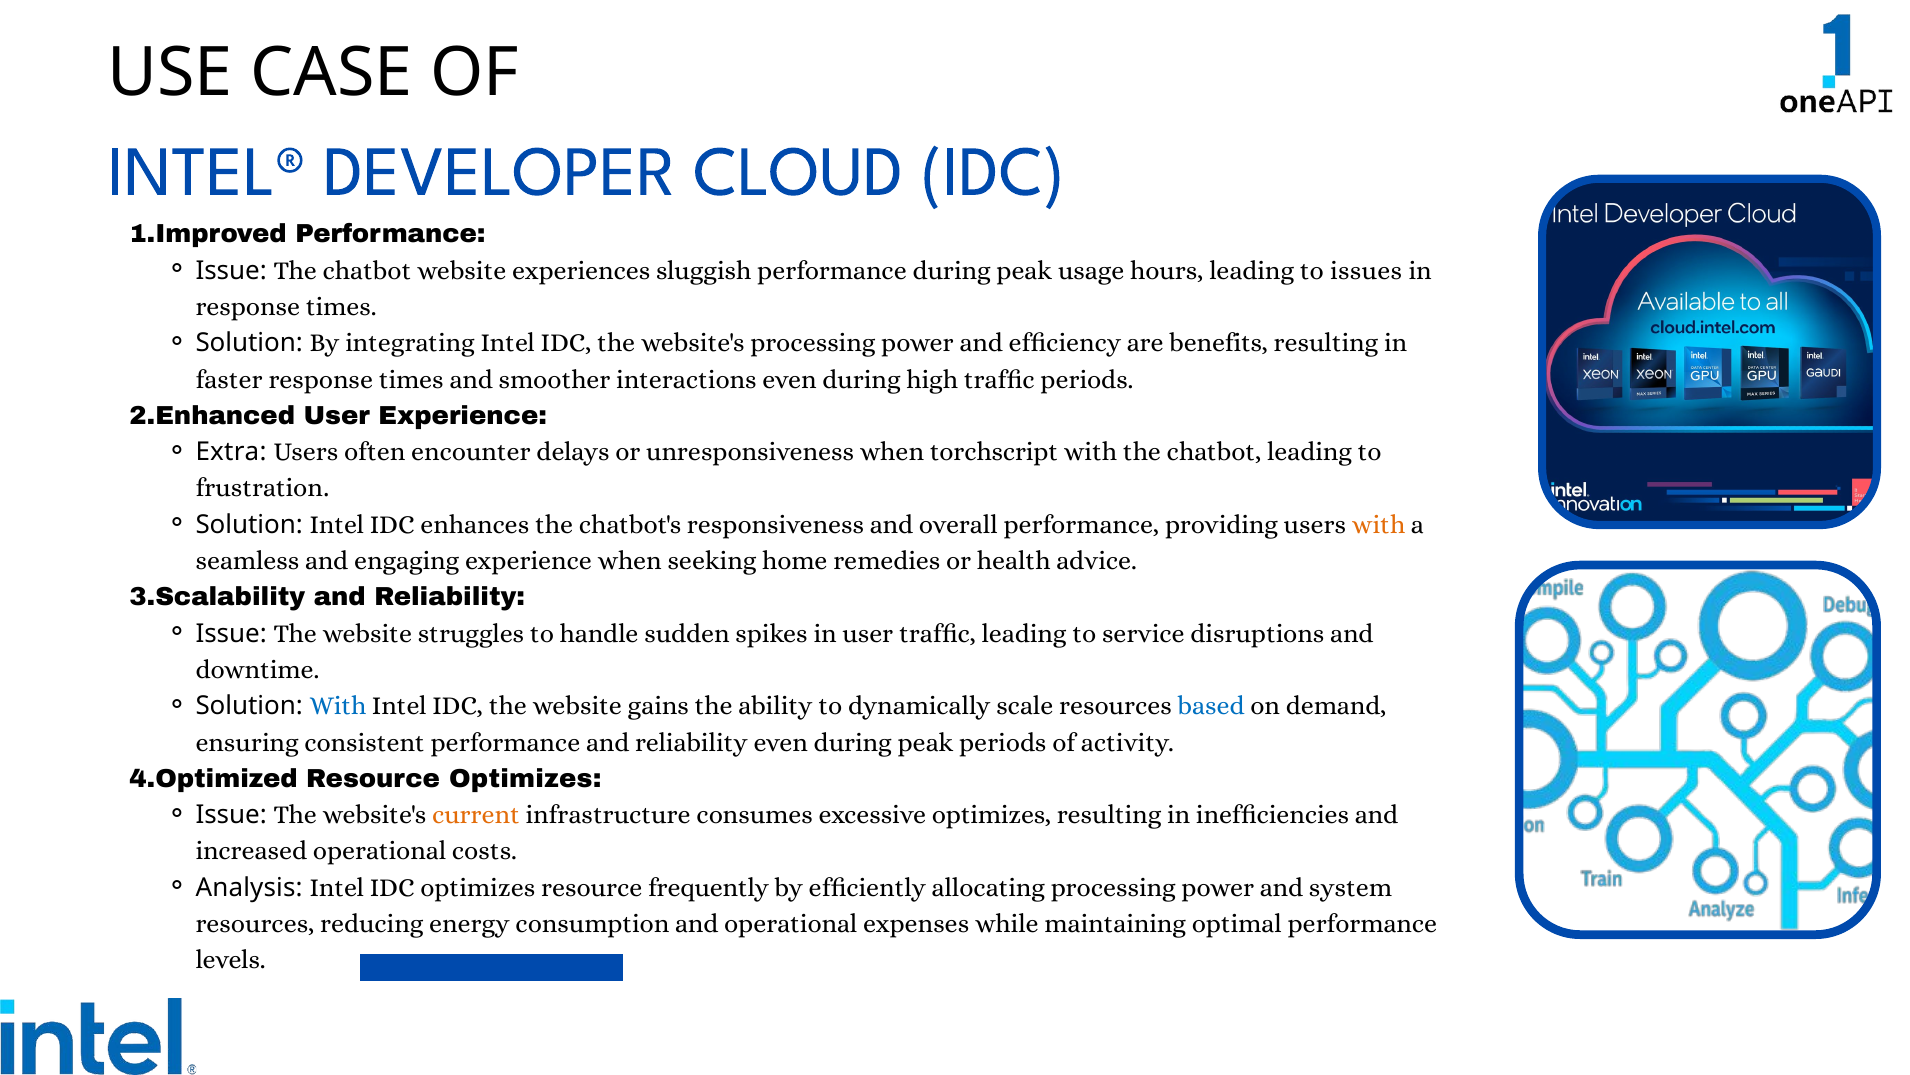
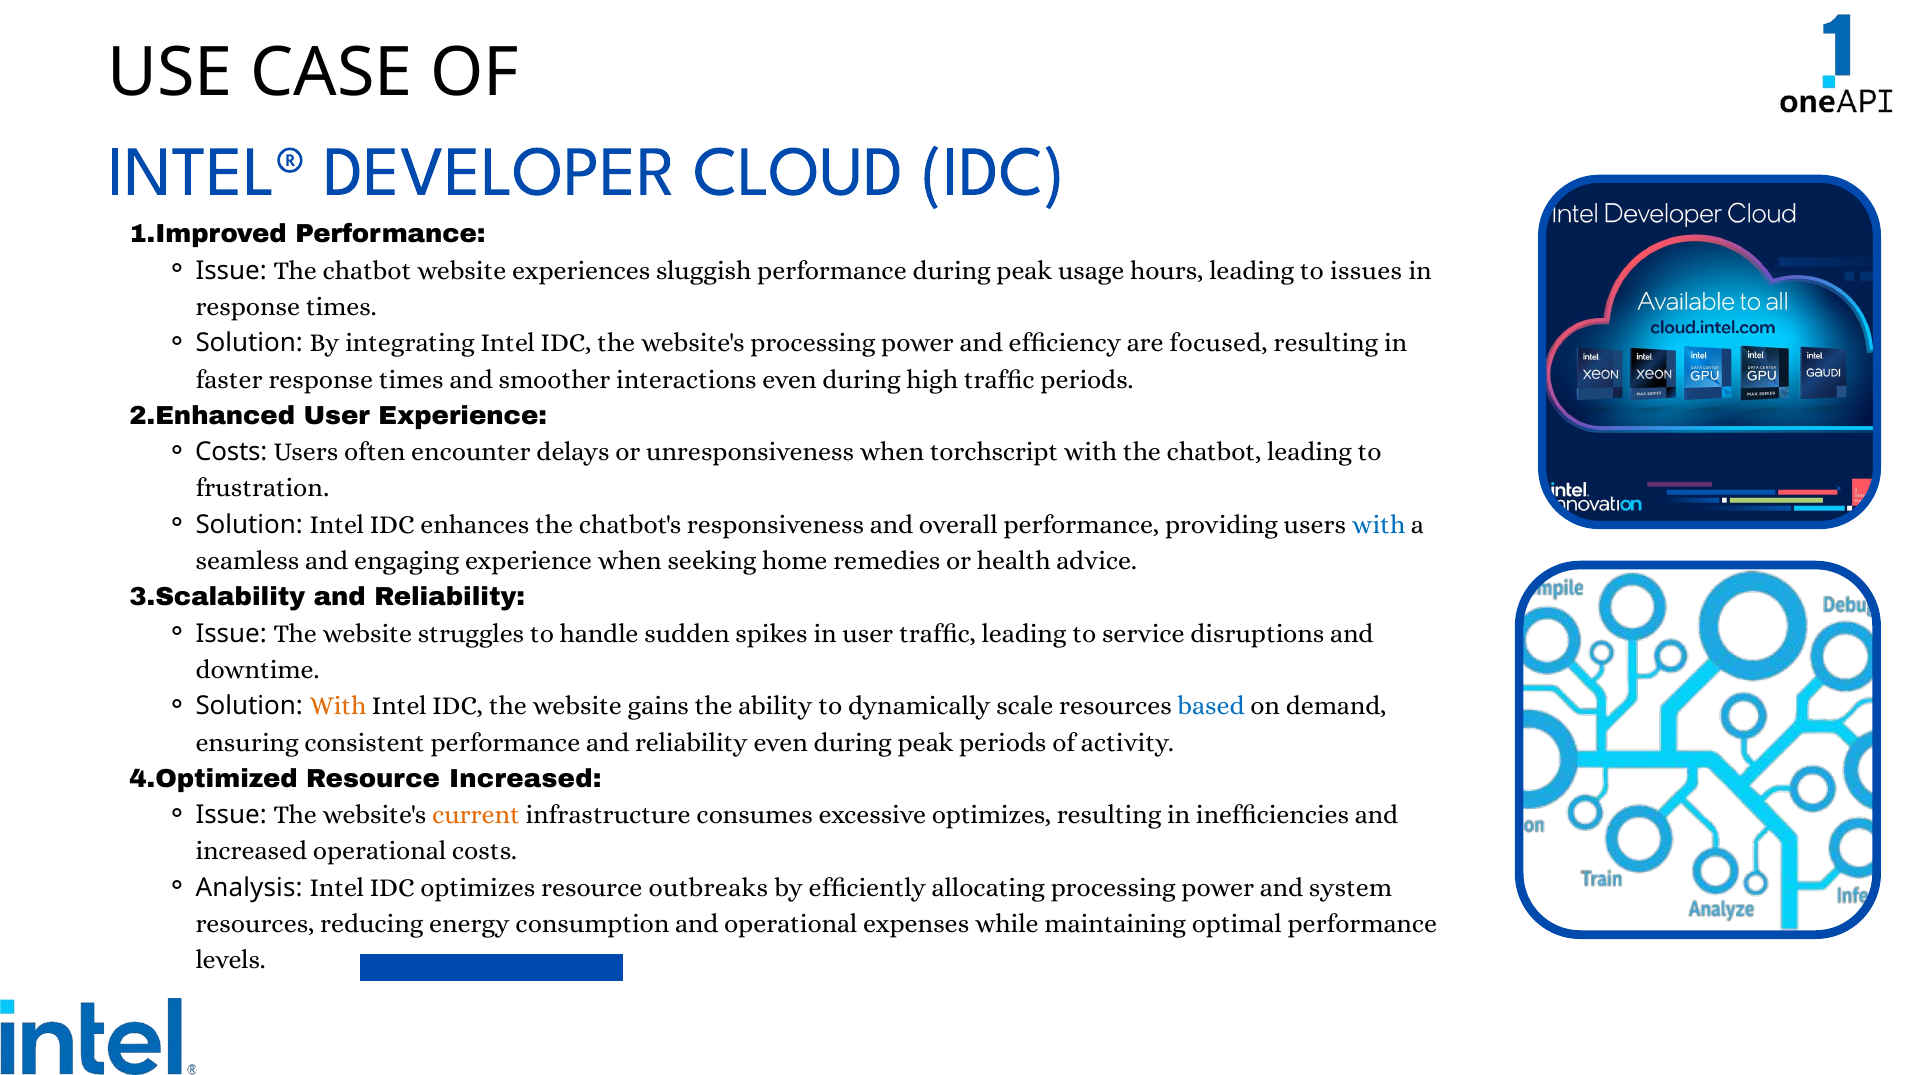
benefits: benefits -> focused (1219, 343)
Extra: Extra -> Costs (231, 452)
with colour: orange -> blue (1379, 524)
With colour: blue -> orange (338, 706)
Resource Optimizes: Optimizes -> Increased (525, 778)
frequently: frequently -> outbreaks (708, 887)
